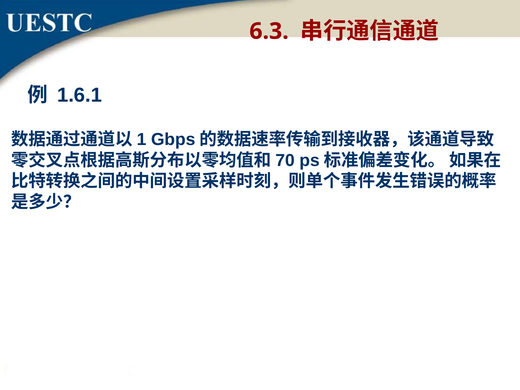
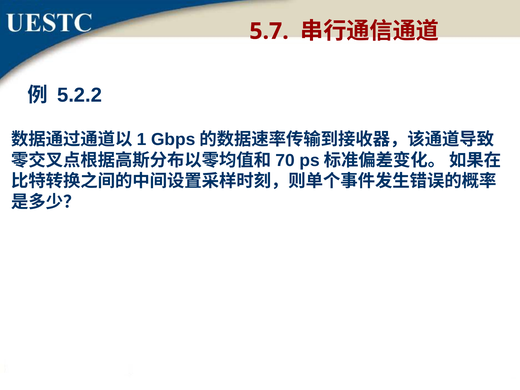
6.3: 6.3 -> 5.7 (269, 31)
1.6.1: 1.6.1 -> 5.2.2 (80, 95)
